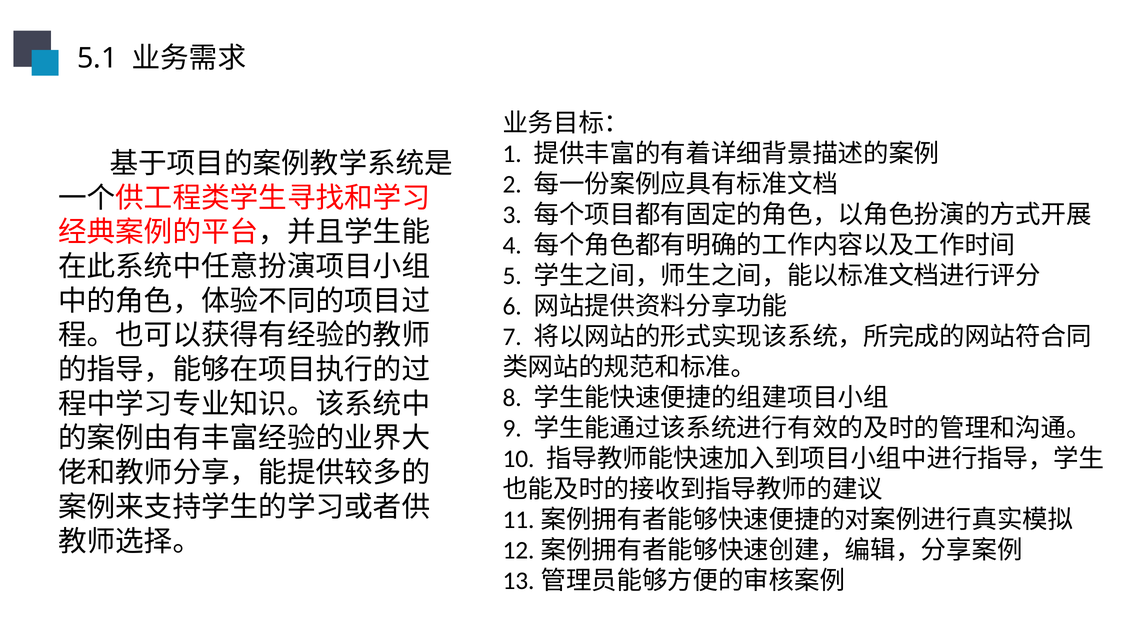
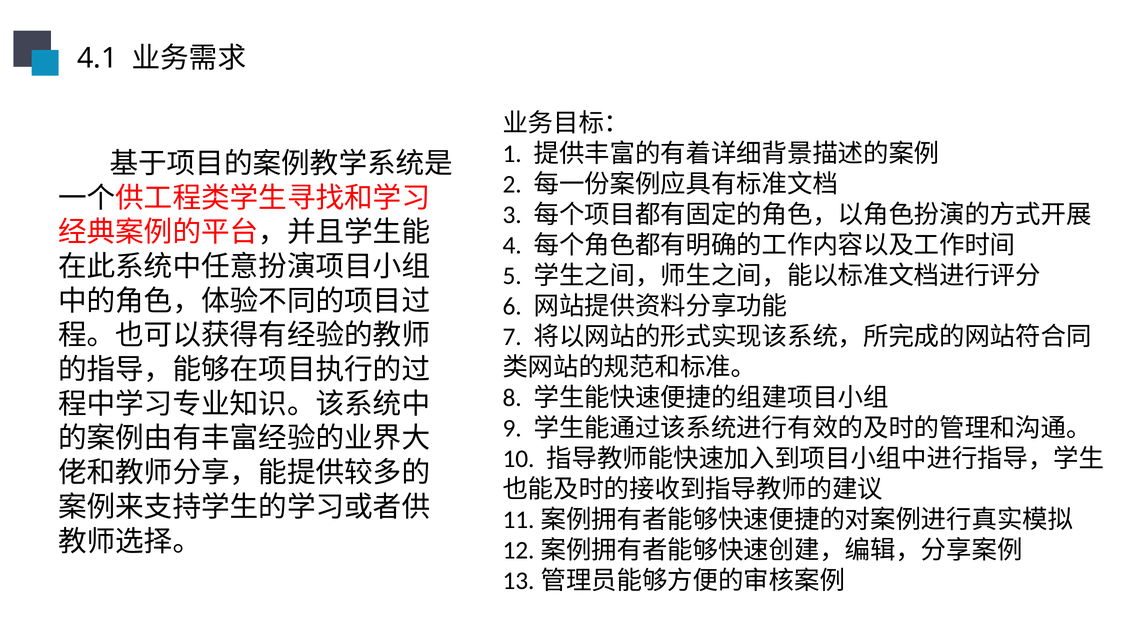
5.1: 5.1 -> 4.1 (97, 58)
